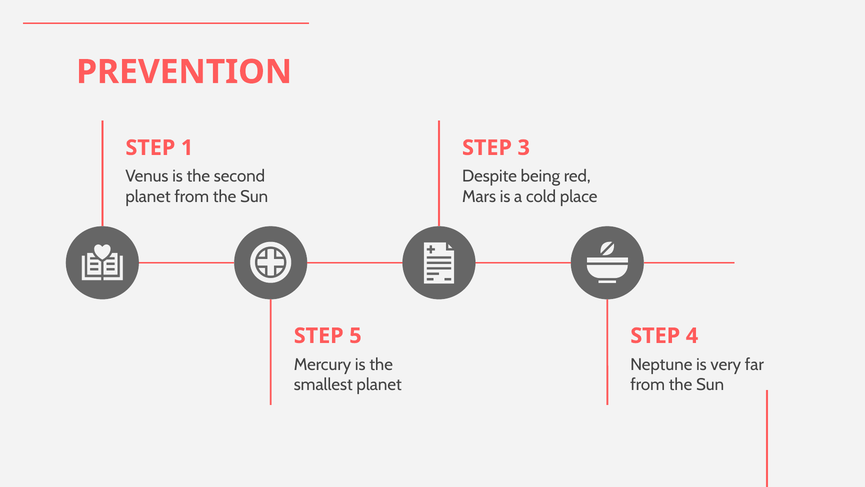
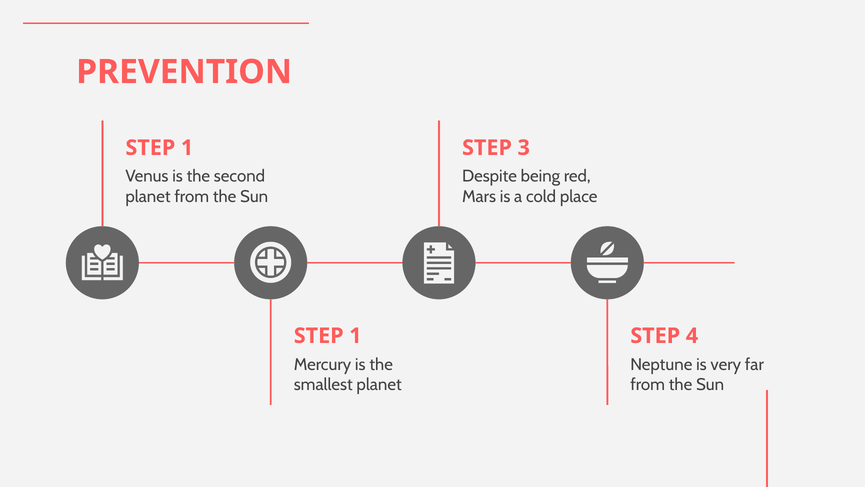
5: 5 -> 1 (355, 336)
